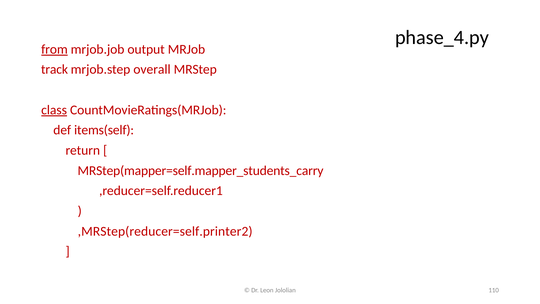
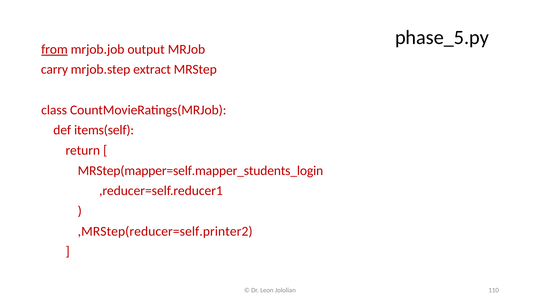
phase_4.py: phase_4.py -> phase_5.py (442, 37)
track: track -> carry (54, 69)
overall: overall -> extract (152, 69)
class underline: present -> none (54, 110)
MRStep(mapper=self.mapper_students_carry: MRStep(mapper=self.mapper_students_carry -> MRStep(mapper=self.mapper_students_login (200, 170)
